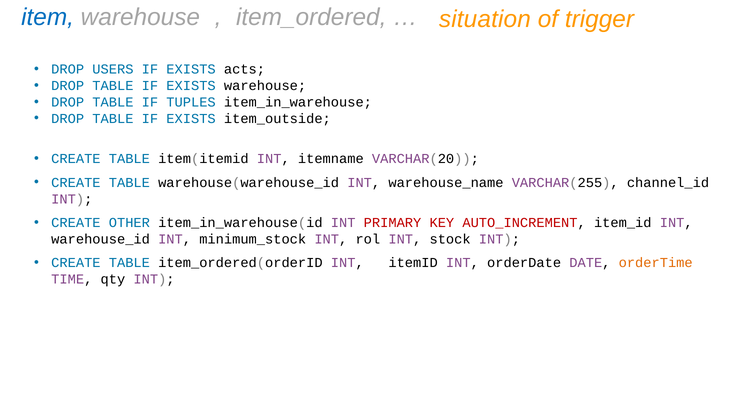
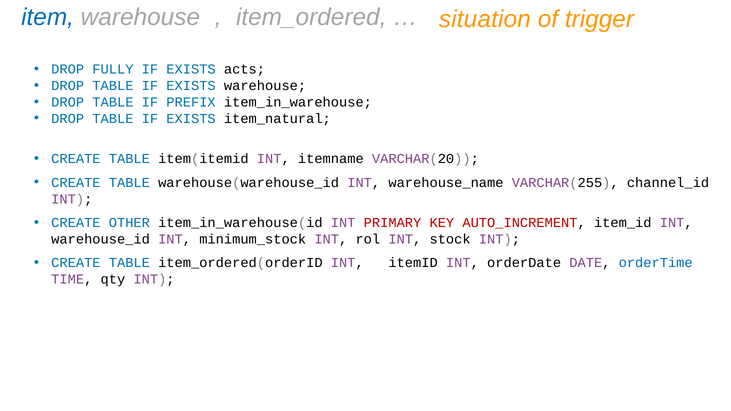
USERS: USERS -> FULLY (113, 69)
TUPLES: TUPLES -> PREFIX (191, 102)
item_outside: item_outside -> item_natural (277, 119)
orderTime colour: orange -> blue (656, 263)
